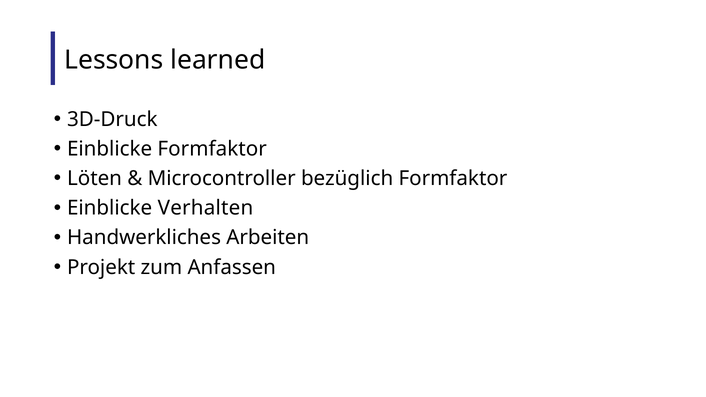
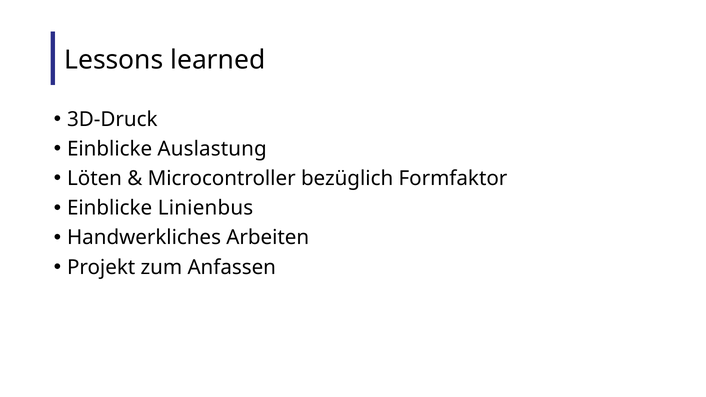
Einblicke Formfaktor: Formfaktor -> Auslastung (212, 149)
Verhalten: Verhalten -> Linienbus (205, 208)
